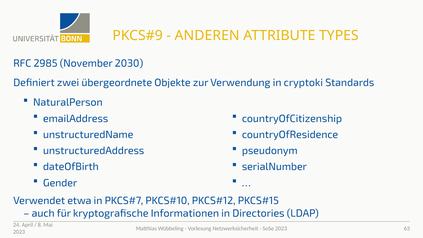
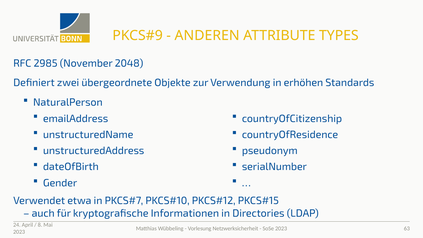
2030: 2030 -> 2048 (129, 63)
cryptoki: cryptoki -> erhöhen (303, 83)
